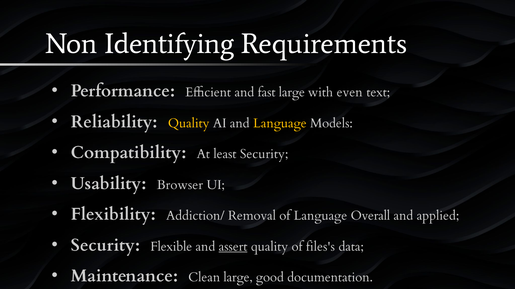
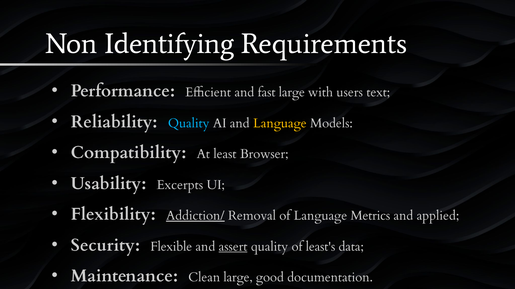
even: even -> users (350, 93)
Quality colour: yellow -> light blue (189, 123)
least Security: Security -> Browser (264, 154)
Browser: Browser -> Excerpts (180, 185)
Addiction/ underline: none -> present (195, 216)
Overall: Overall -> Metrics (370, 216)
files's: files's -> least's (321, 247)
